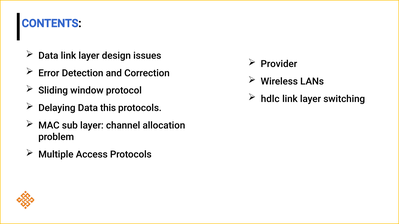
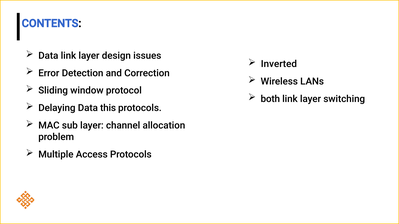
Provider: Provider -> Inverted (279, 64)
hdlc: hdlc -> both (270, 99)
